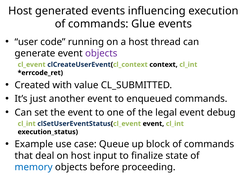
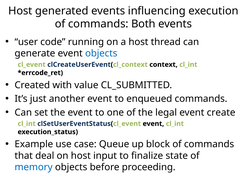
Glue: Glue -> Both (143, 24)
objects colour: purple -> blue (101, 53)
debug: debug -> create (221, 113)
